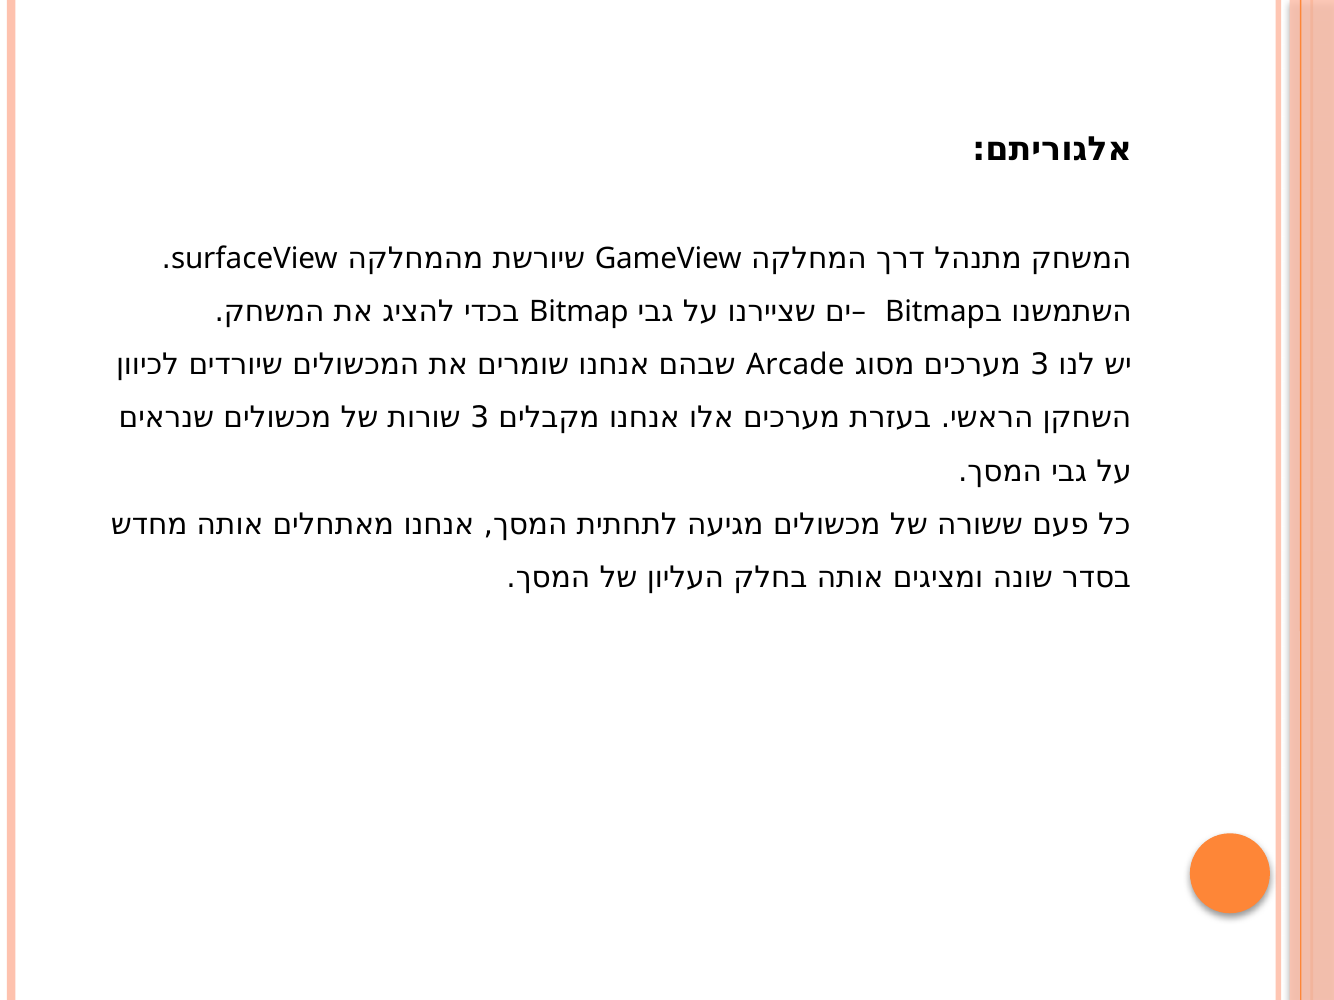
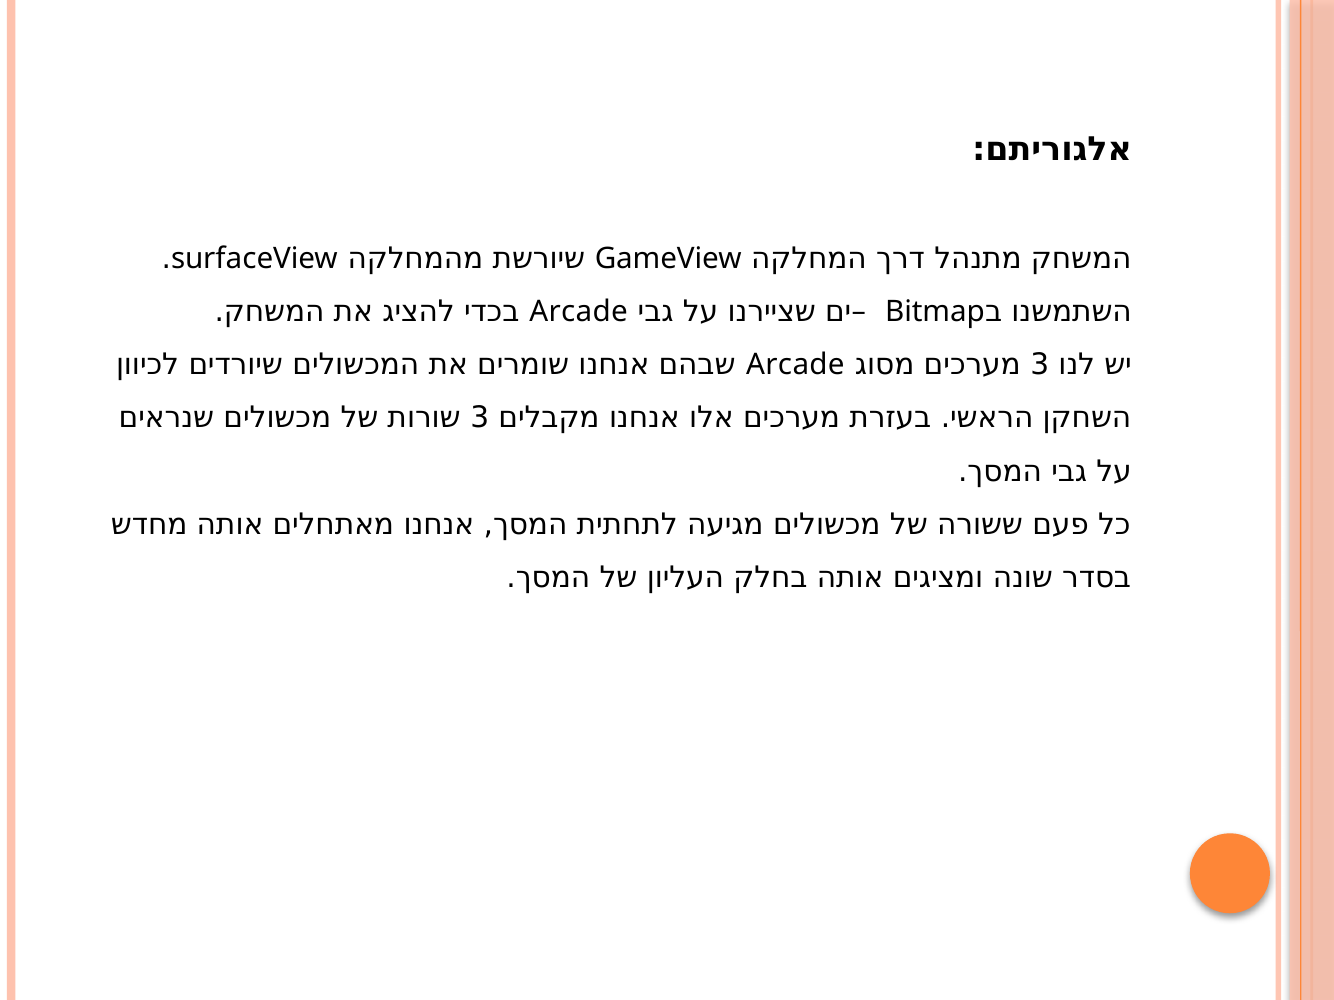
Bitmap: Bitmap -> Arcade (579, 312)
